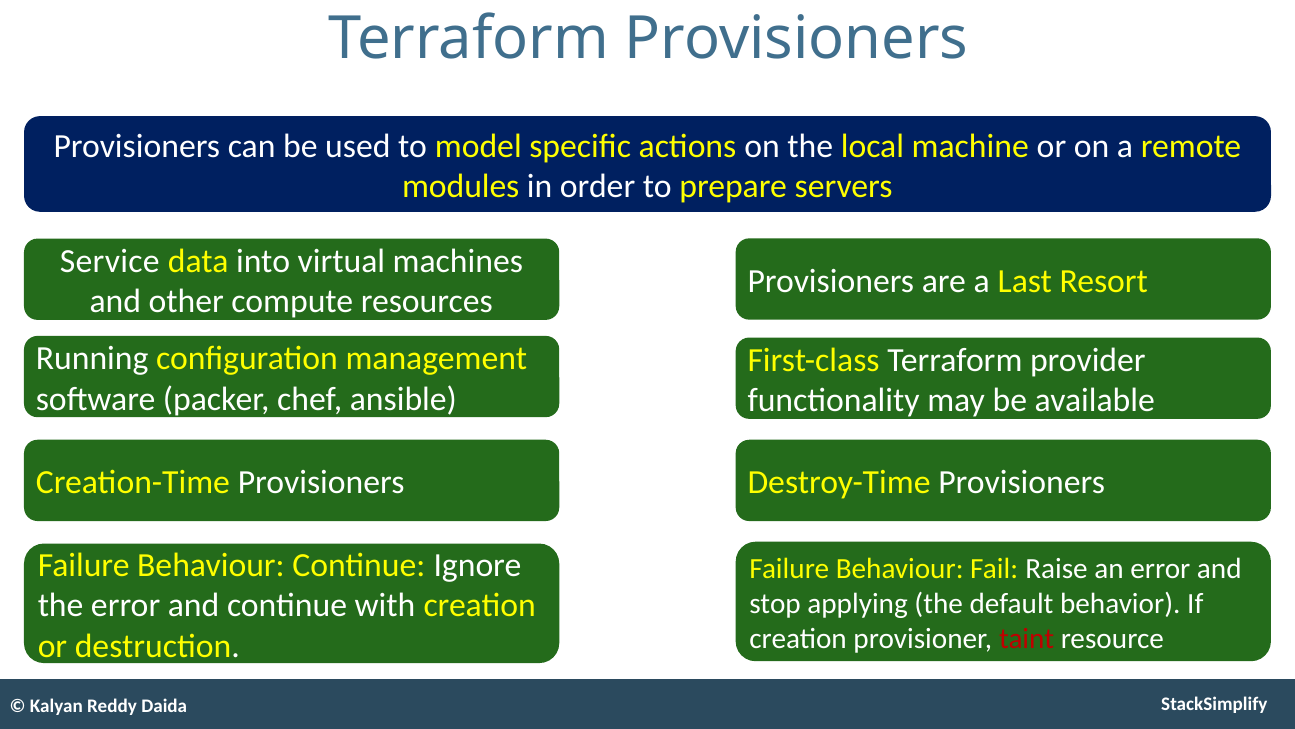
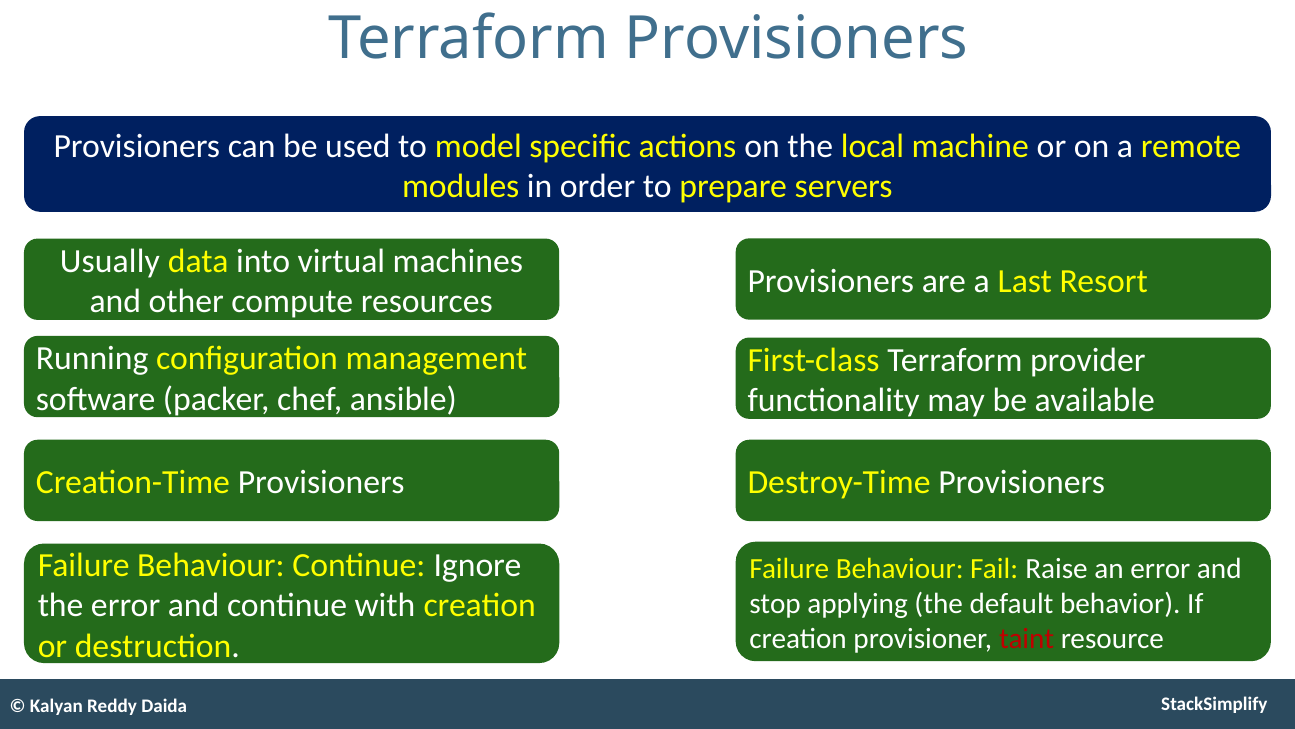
Service: Service -> Usually (110, 261)
